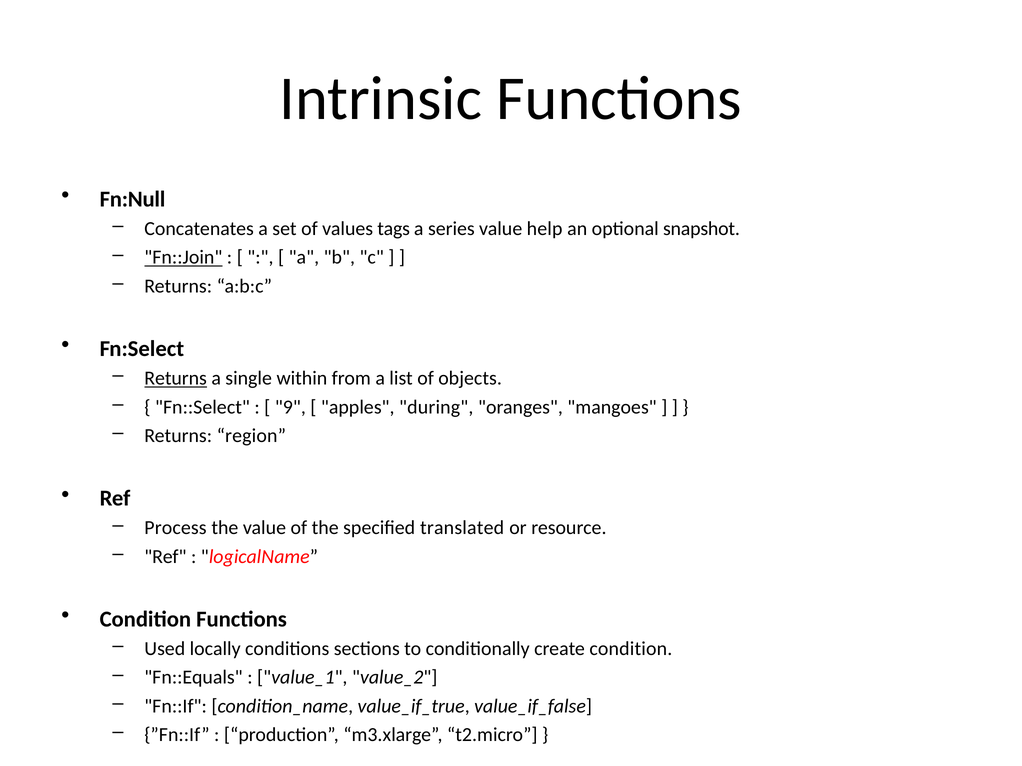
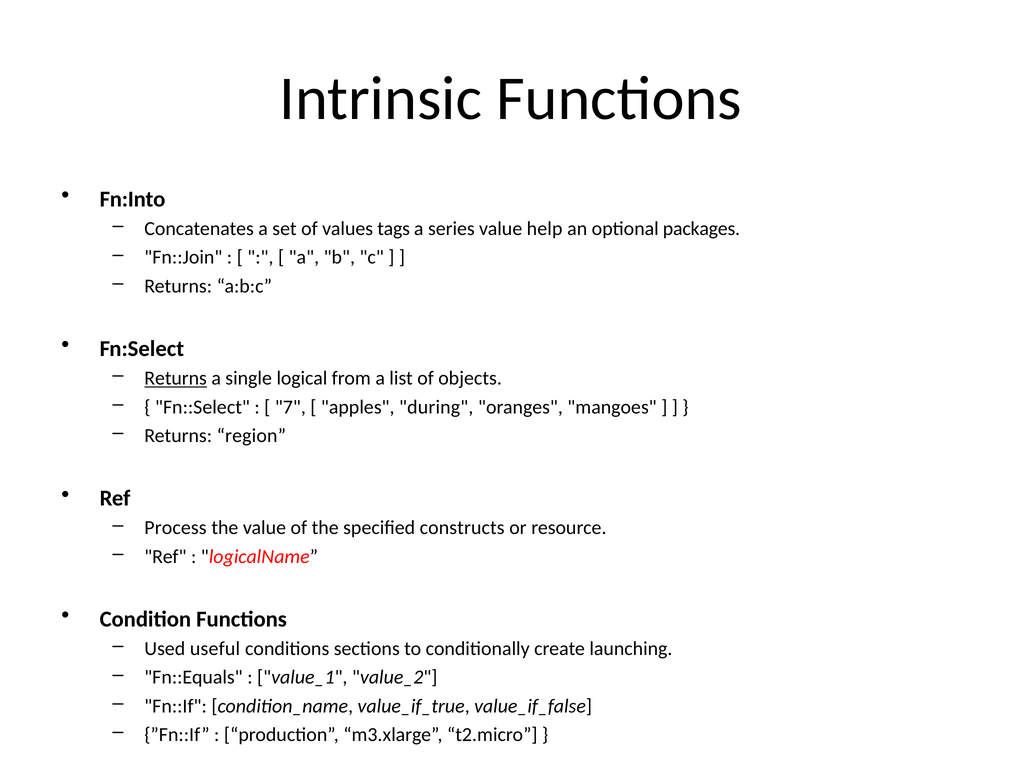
Fn:Null: Fn:Null -> Fn:Into (133, 199)
snapshot: snapshot -> packages (701, 229)
Fn::Join underline: present -> none (183, 258)
within: within -> logical (302, 379)
9: 9 -> 7 (290, 407)
translated: translated -> constructs (462, 528)
locally: locally -> useful (215, 649)
create condition: condition -> launching (631, 649)
